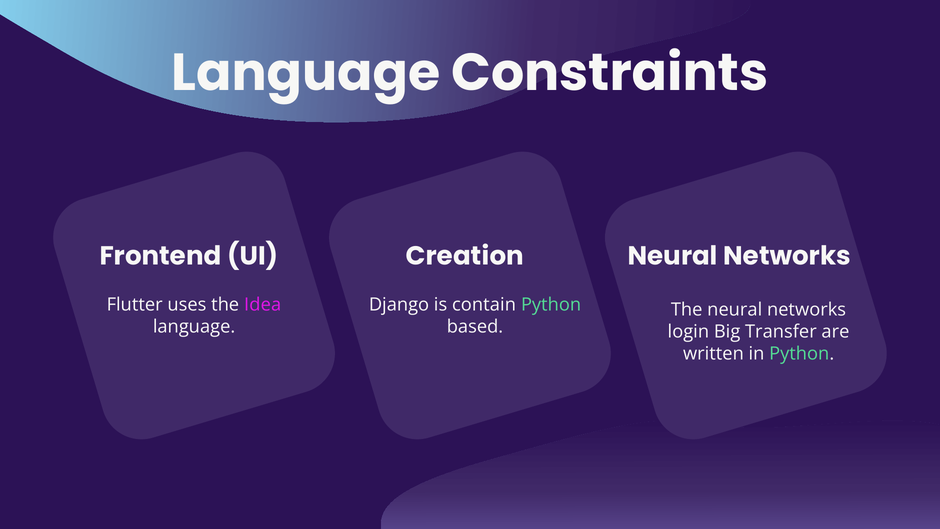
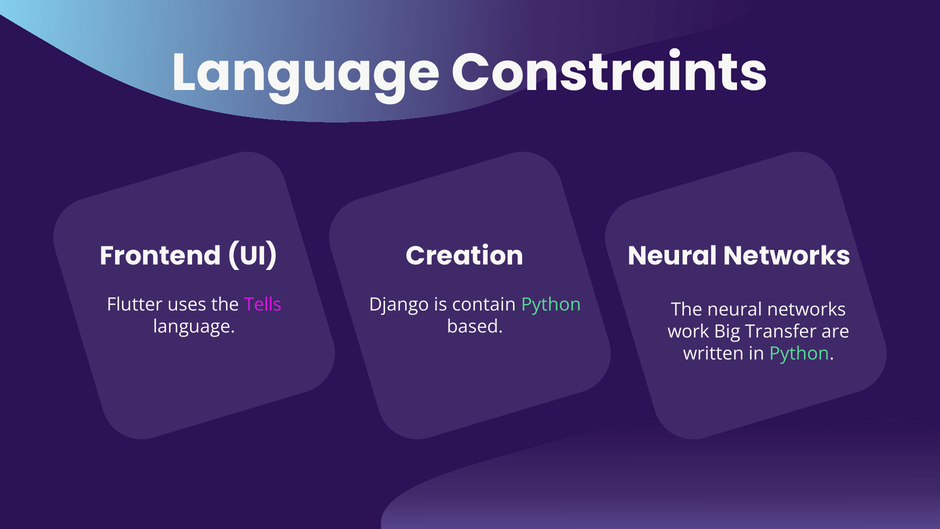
Idea: Idea -> Tells (263, 305)
login: login -> work (688, 332)
